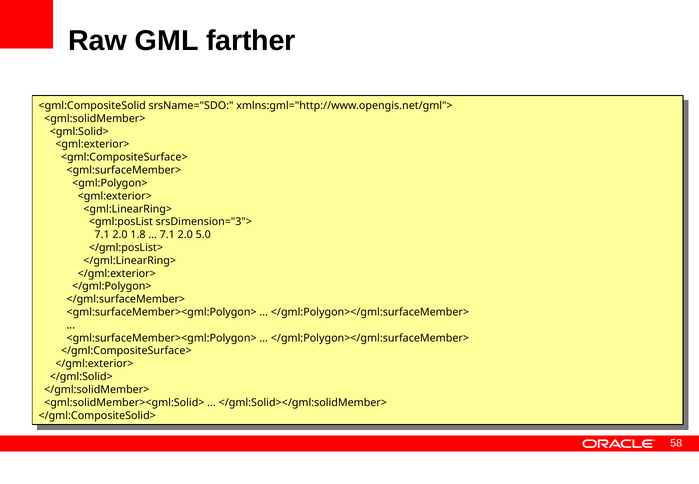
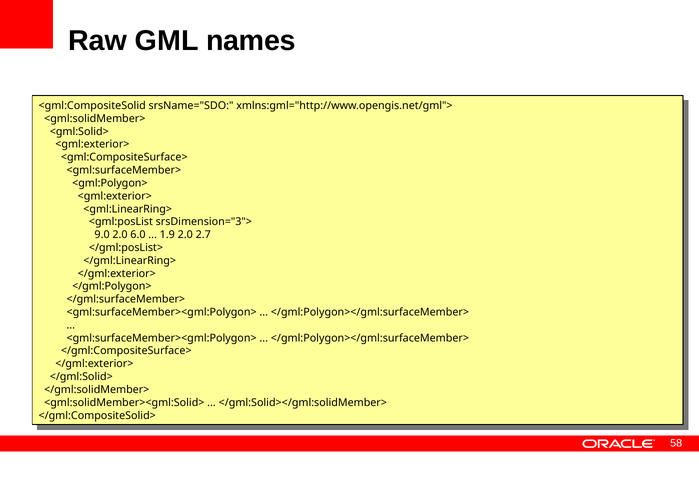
farther: farther -> names (251, 41)
7.1: 7.1 -> 9.0 (102, 235)
1.8: 1.8 -> 6.0 (138, 235)
7.1: 7.1 -> 1.9 (167, 235)
5.0: 5.0 -> 2.7 (203, 235)
